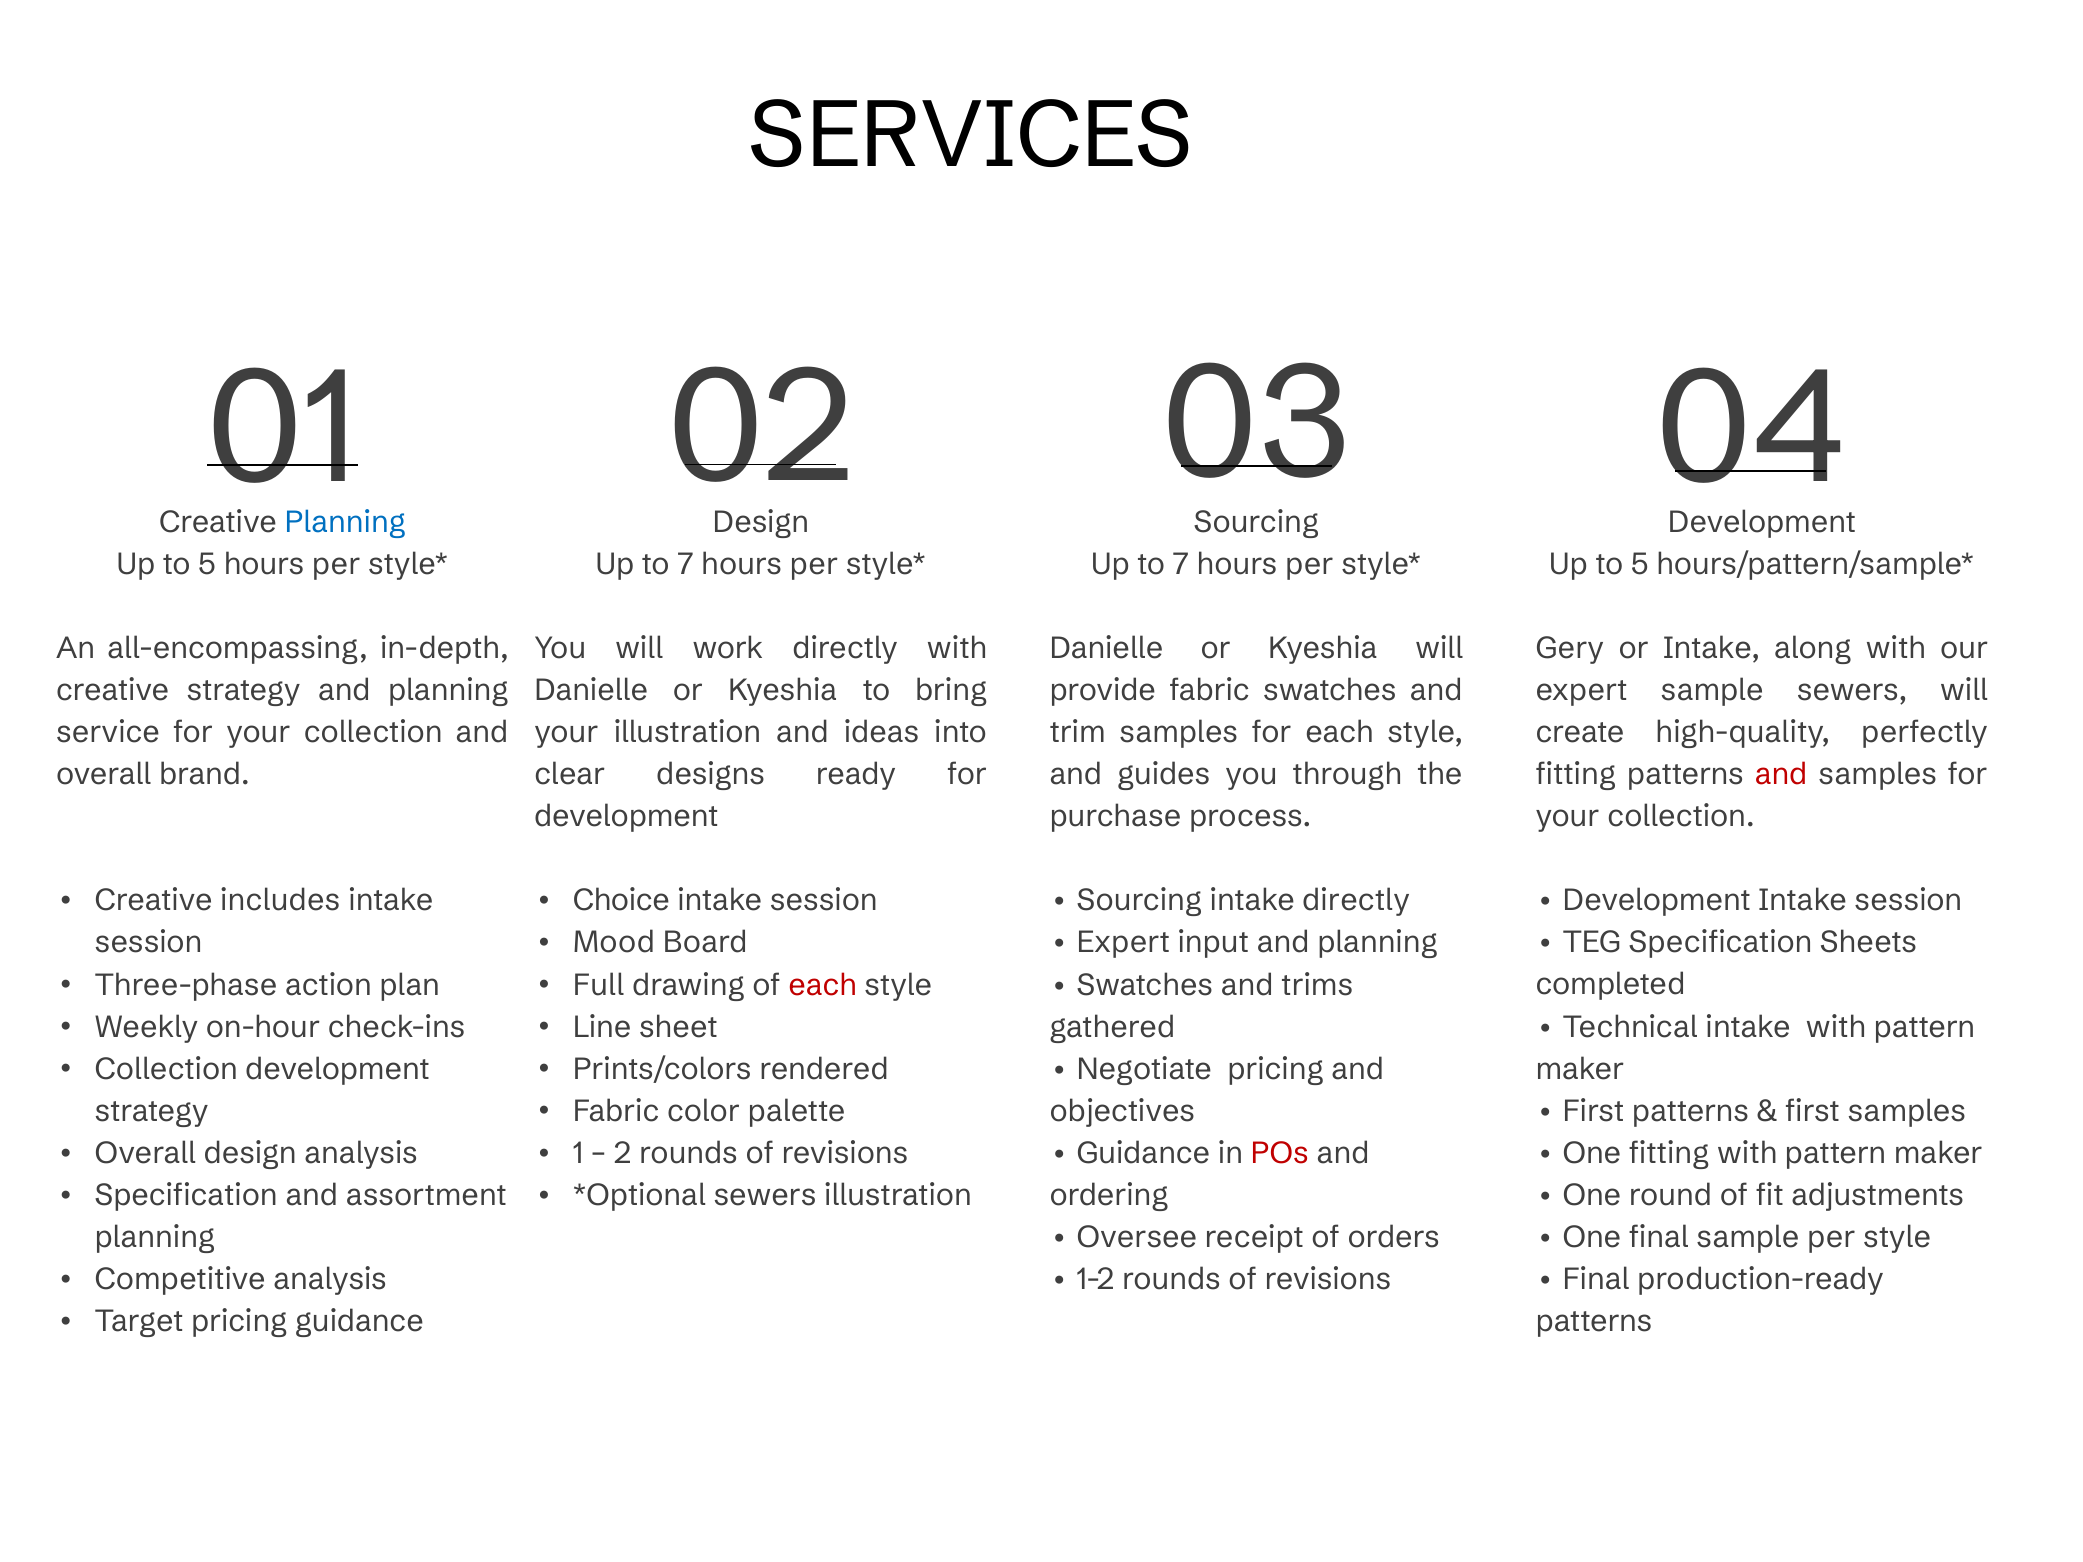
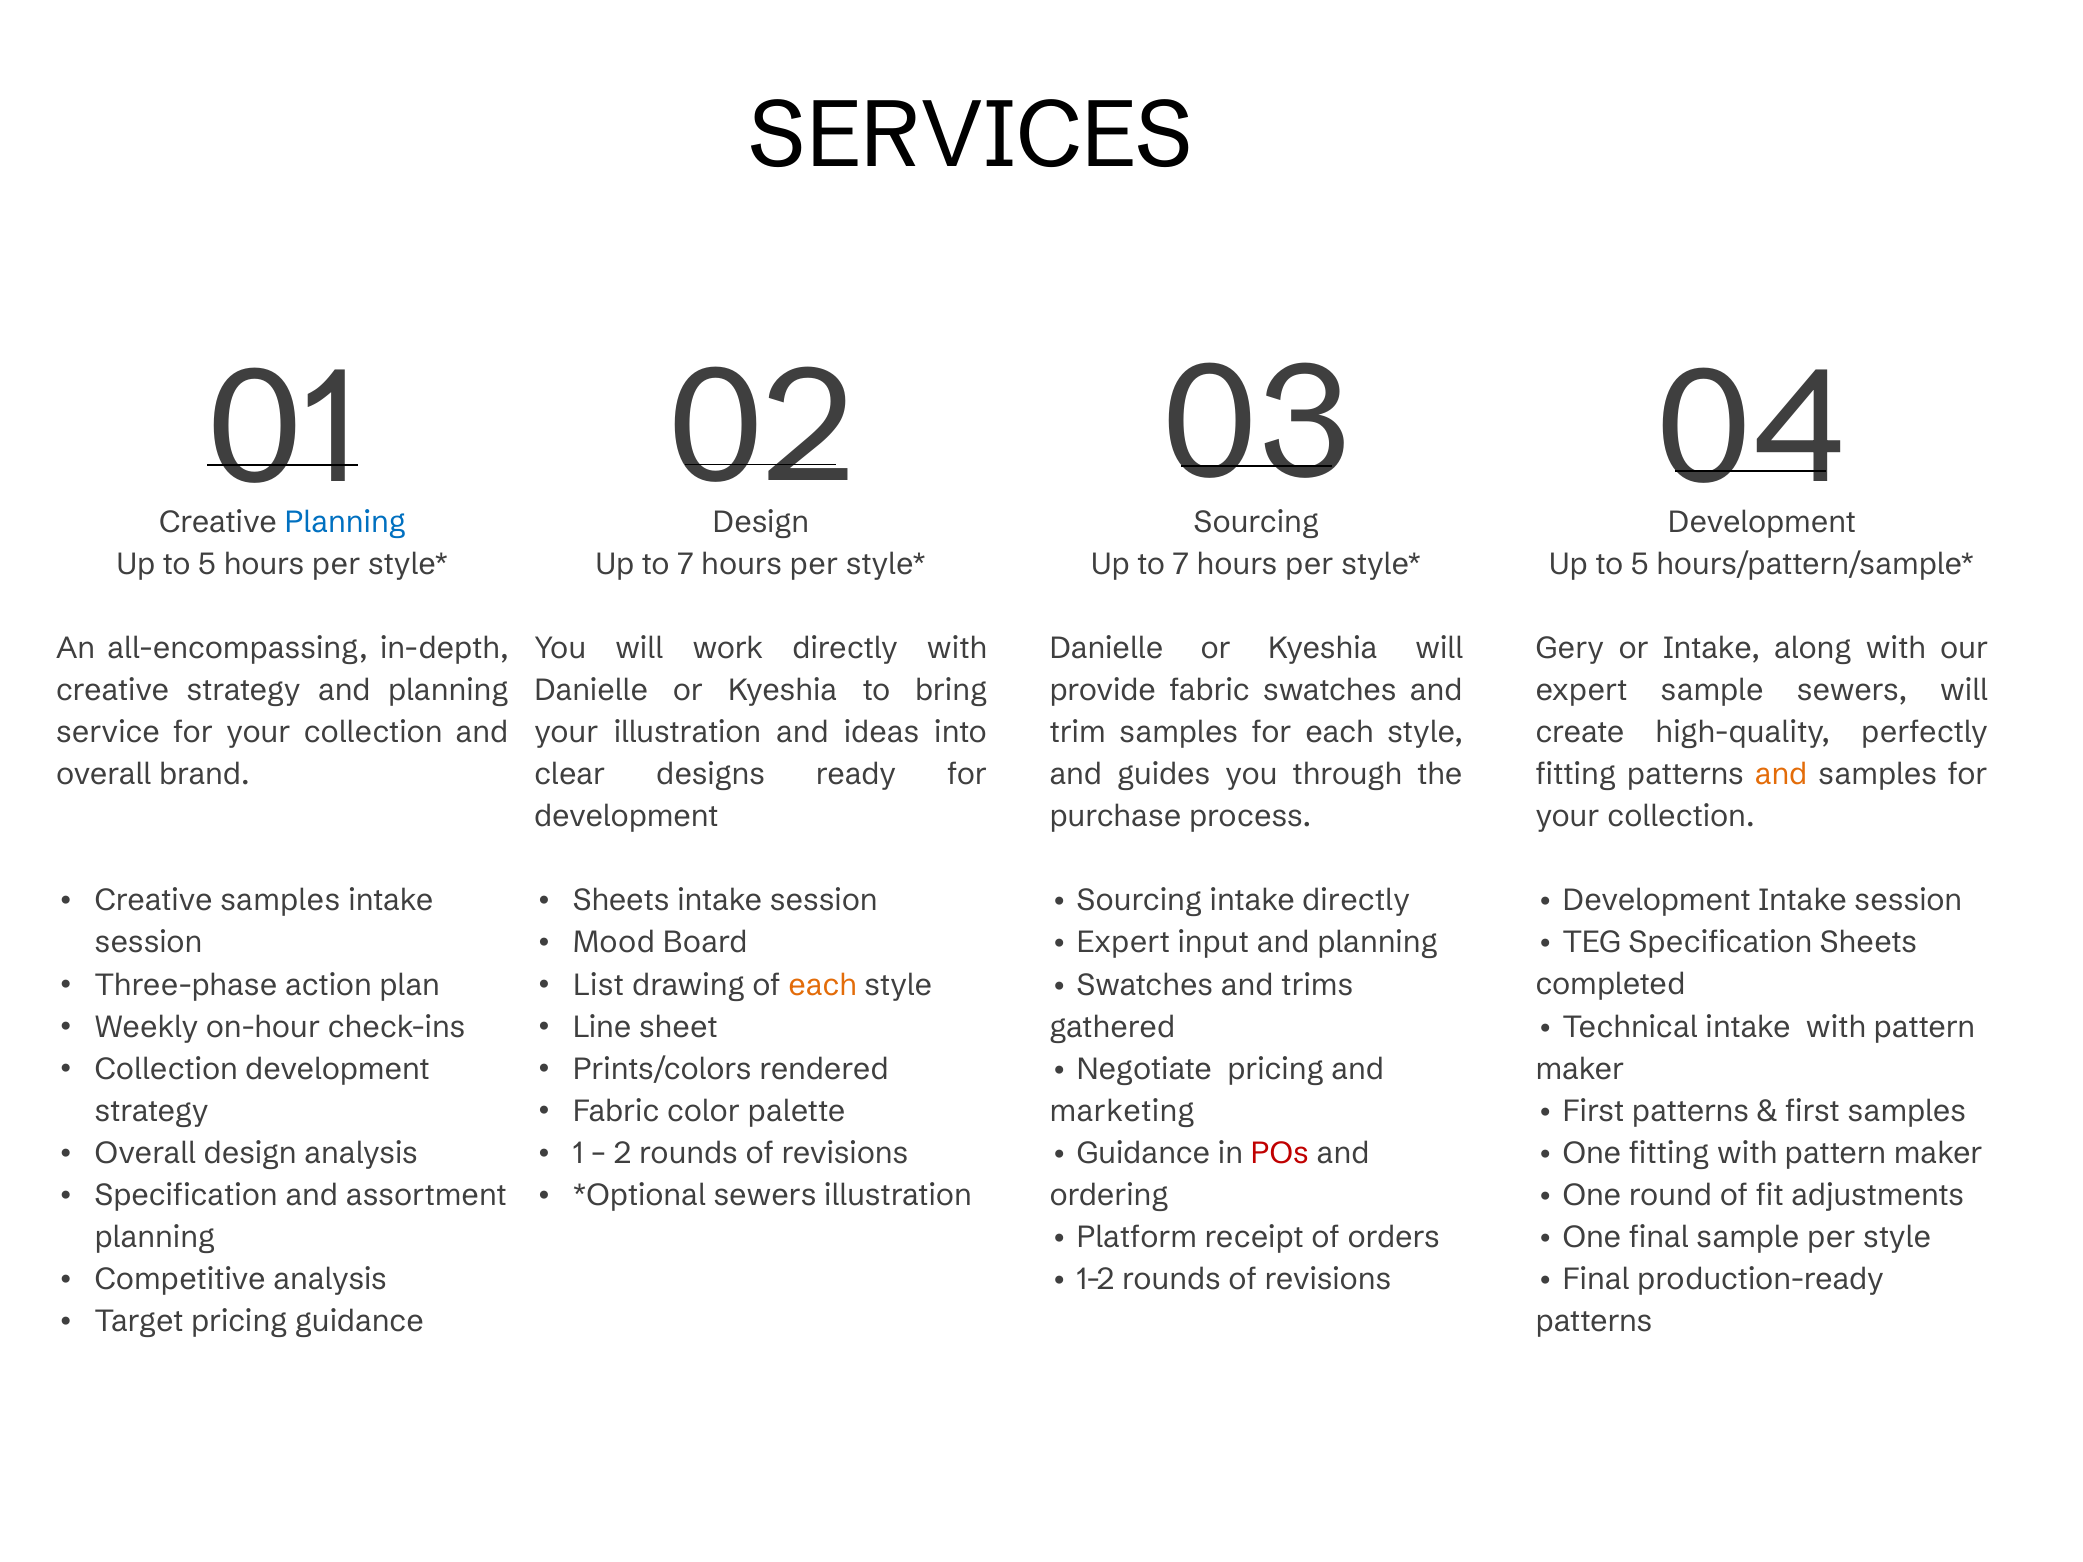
and colour: red -> orange (1781, 775)
Creative includes: includes -> samples (280, 901)
Choice: Choice -> Sheets (621, 901)
Full: Full -> List (599, 985)
each colour: red -> orange (823, 985)
objectives: objectives -> marketing (1122, 1111)
Oversee: Oversee -> Platform (1137, 1238)
